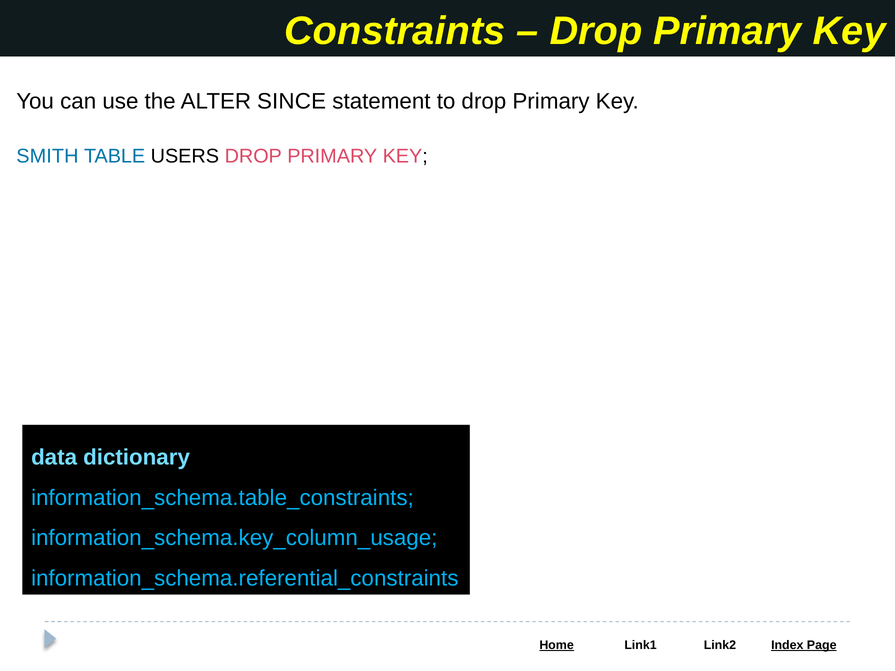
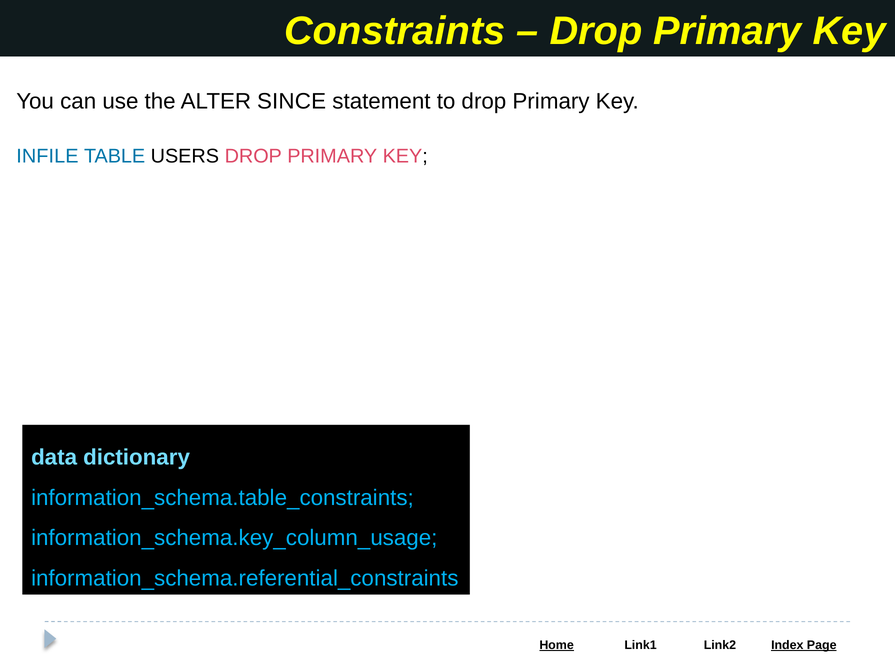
SMITH: SMITH -> INFILE (47, 156)
